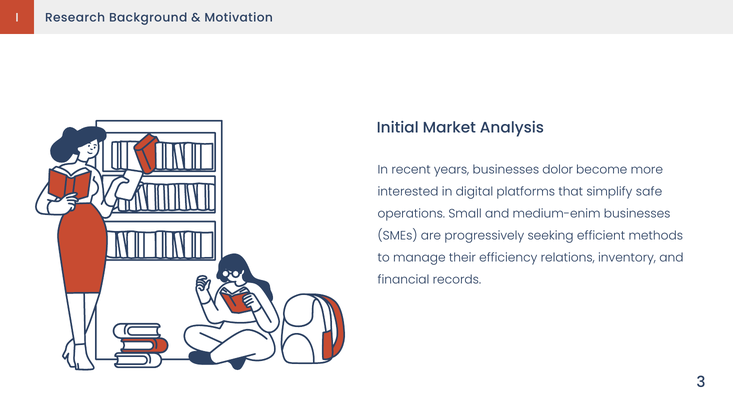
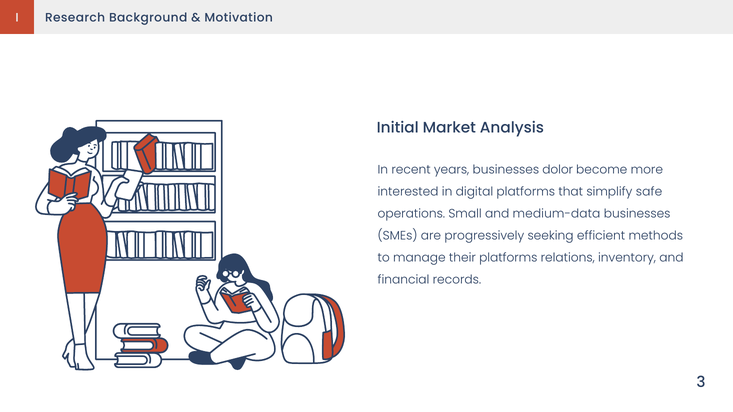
medium-enim: medium-enim -> medium-data (556, 214)
their efficiency: efficiency -> platforms (508, 258)
